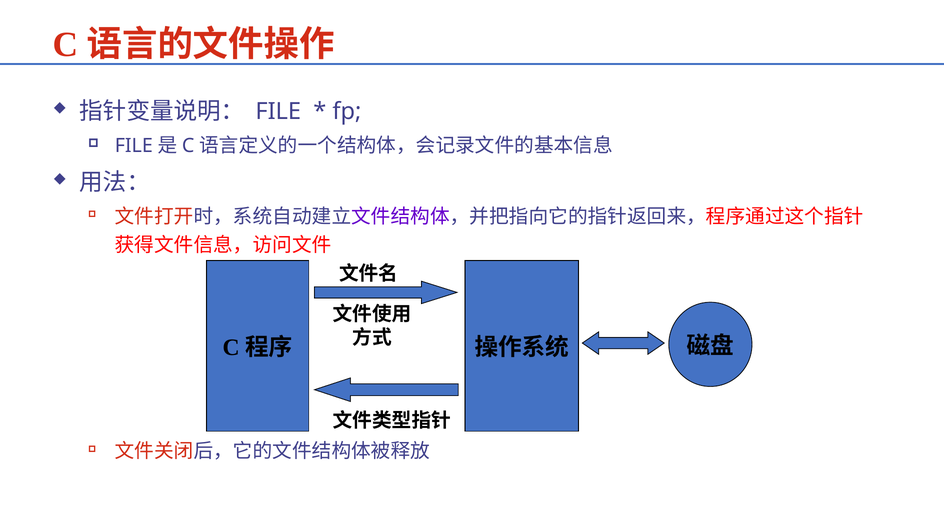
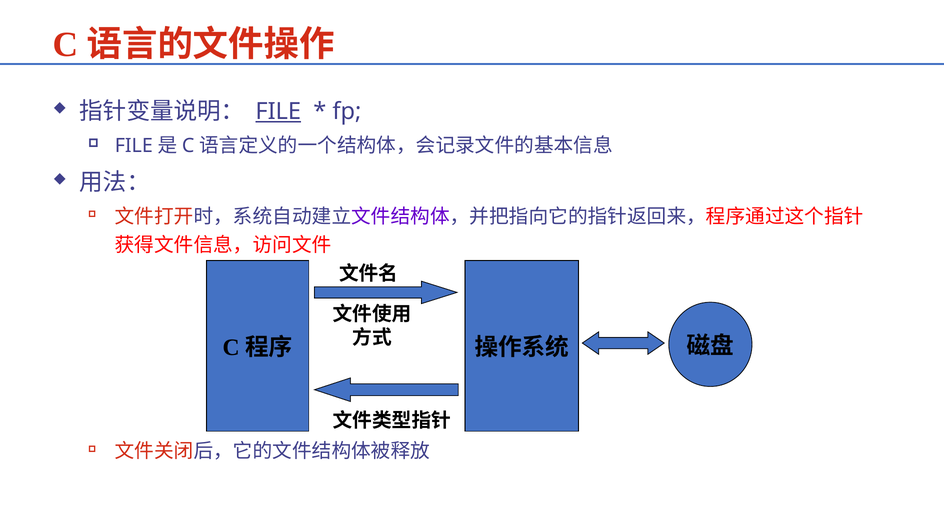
FILE underline: none -> present (278, 112)
